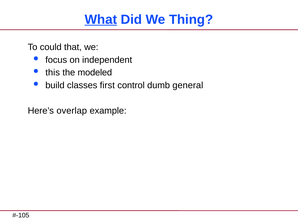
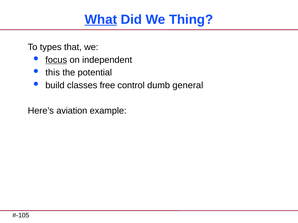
could: could -> types (51, 47)
focus underline: none -> present (56, 60)
modeled: modeled -> potential (95, 73)
first: first -> free (107, 86)
overlap: overlap -> aviation (72, 111)
